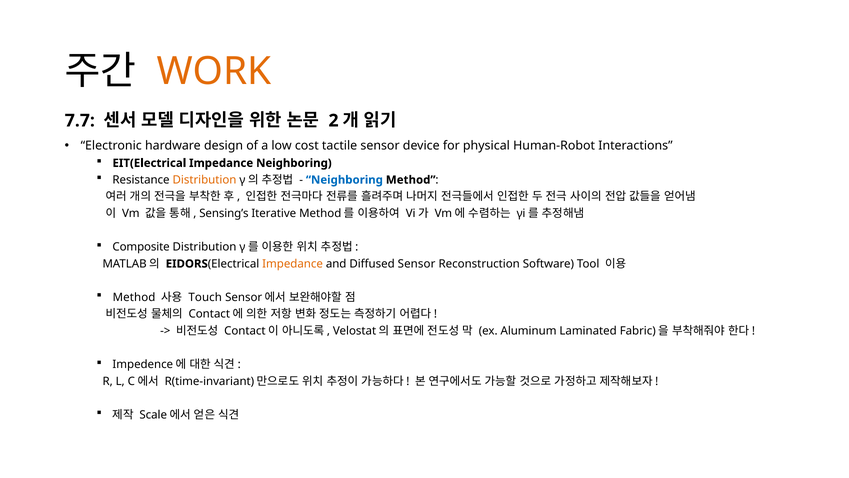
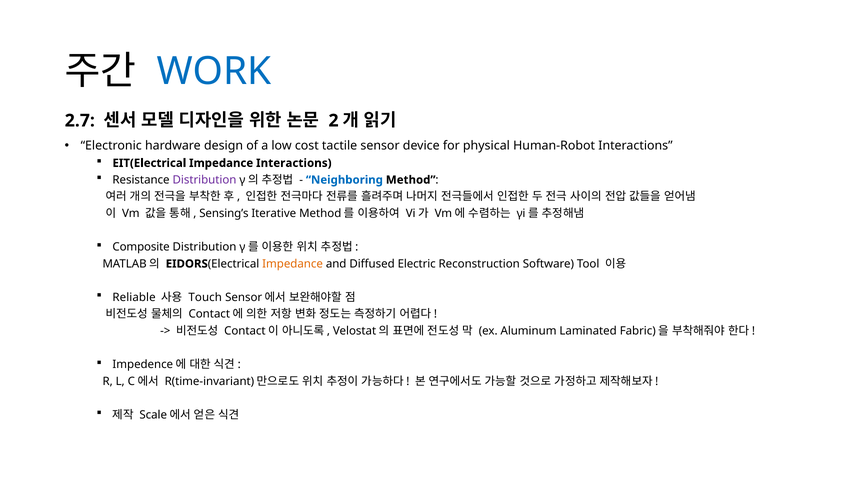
WORK colour: orange -> blue (214, 71)
7.7: 7.7 -> 2.7 (80, 121)
Impedance Neighboring: Neighboring -> Interactions (294, 163)
Distribution colour: orange -> purple (205, 180)
Diffused Sensor: Sensor -> Electric (417, 264)
Method: Method -> Reliable (134, 297)
